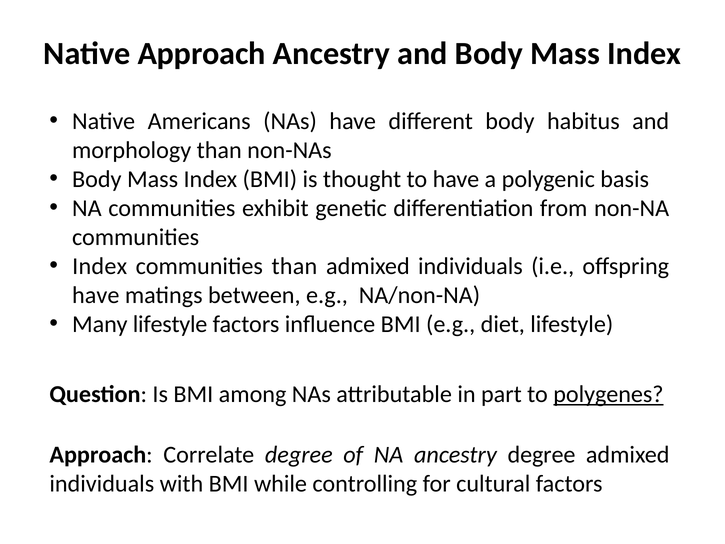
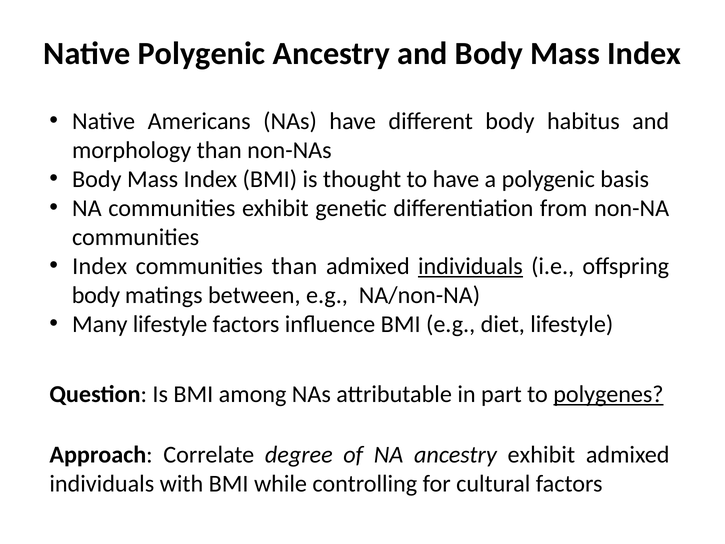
Native Approach: Approach -> Polygenic (202, 54)
individuals underline: none -> present (470, 266)
have: have -> body (96, 295)
ancestry degree: degree -> exhibit (541, 455)
